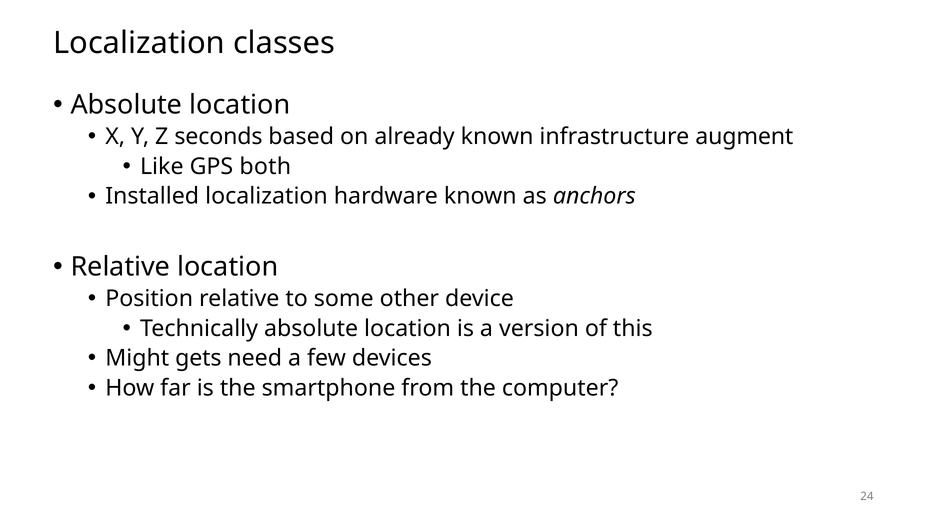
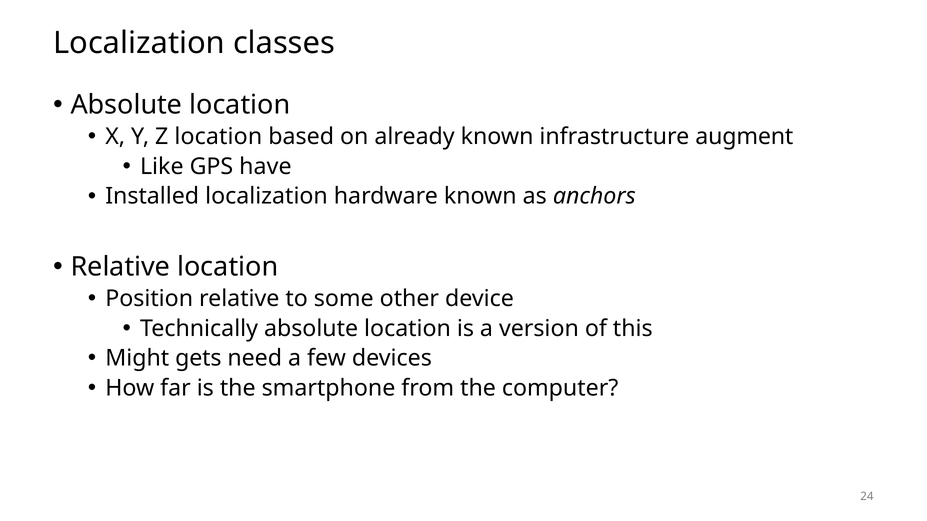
Z seconds: seconds -> location (218, 137)
both: both -> have (265, 167)
